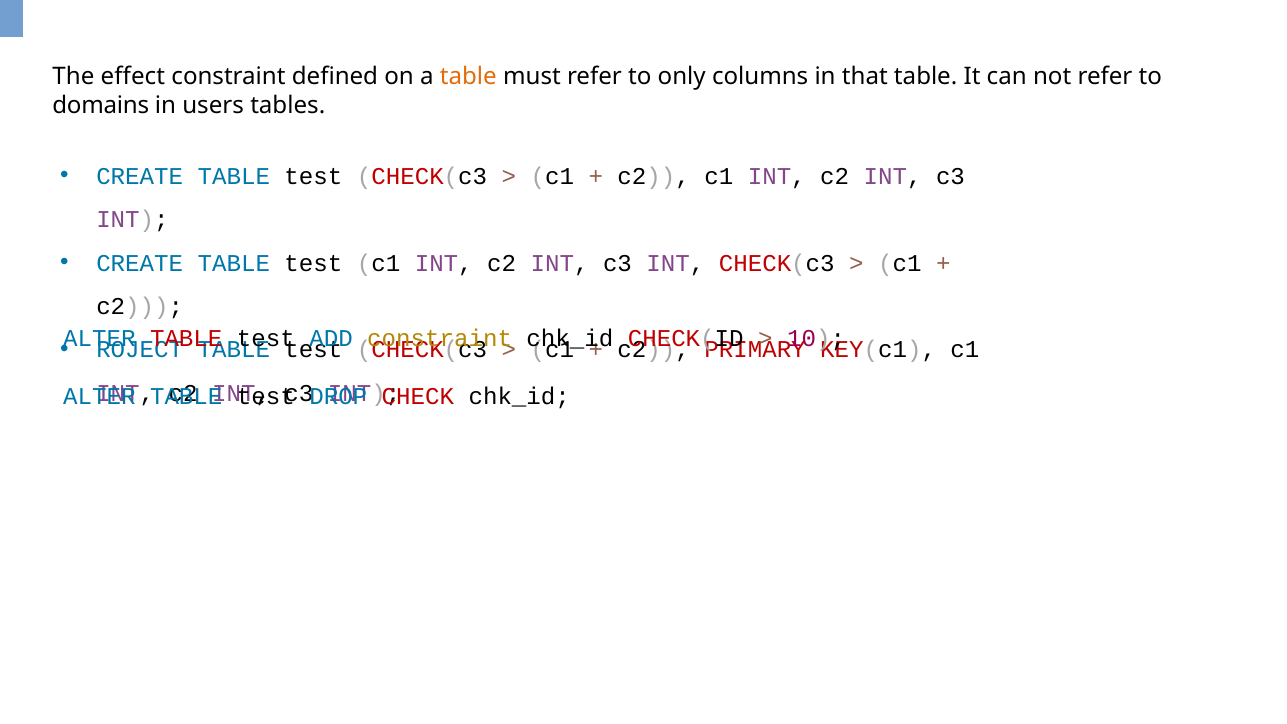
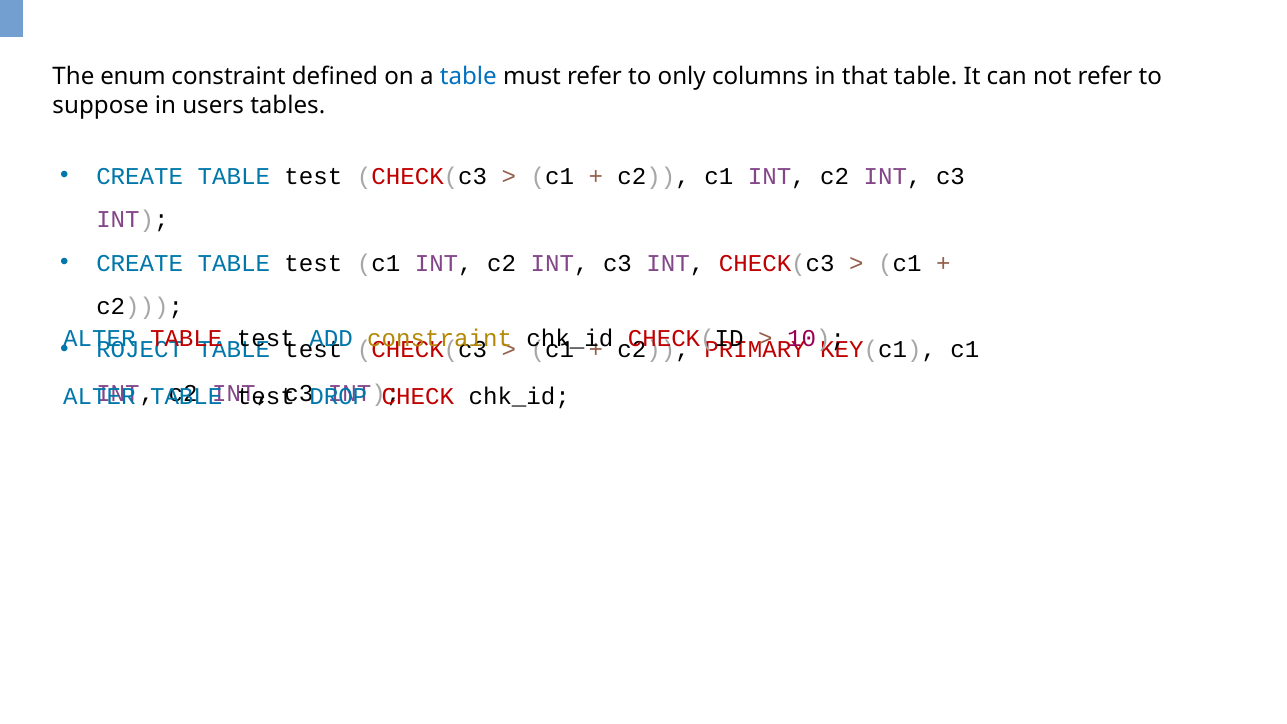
effect: effect -> enum (133, 76)
table colour: orange -> blue (468, 76)
domains: domains -> suppose (101, 105)
